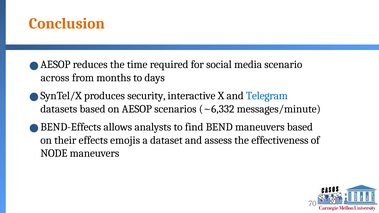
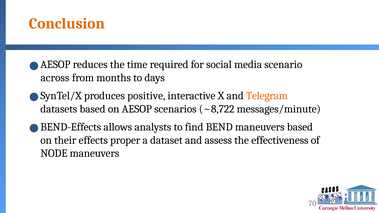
security: security -> positive (146, 96)
Telegram colour: blue -> orange (267, 96)
~6,332: ~6,332 -> ~8,722 (217, 109)
emojis: emojis -> proper (125, 140)
